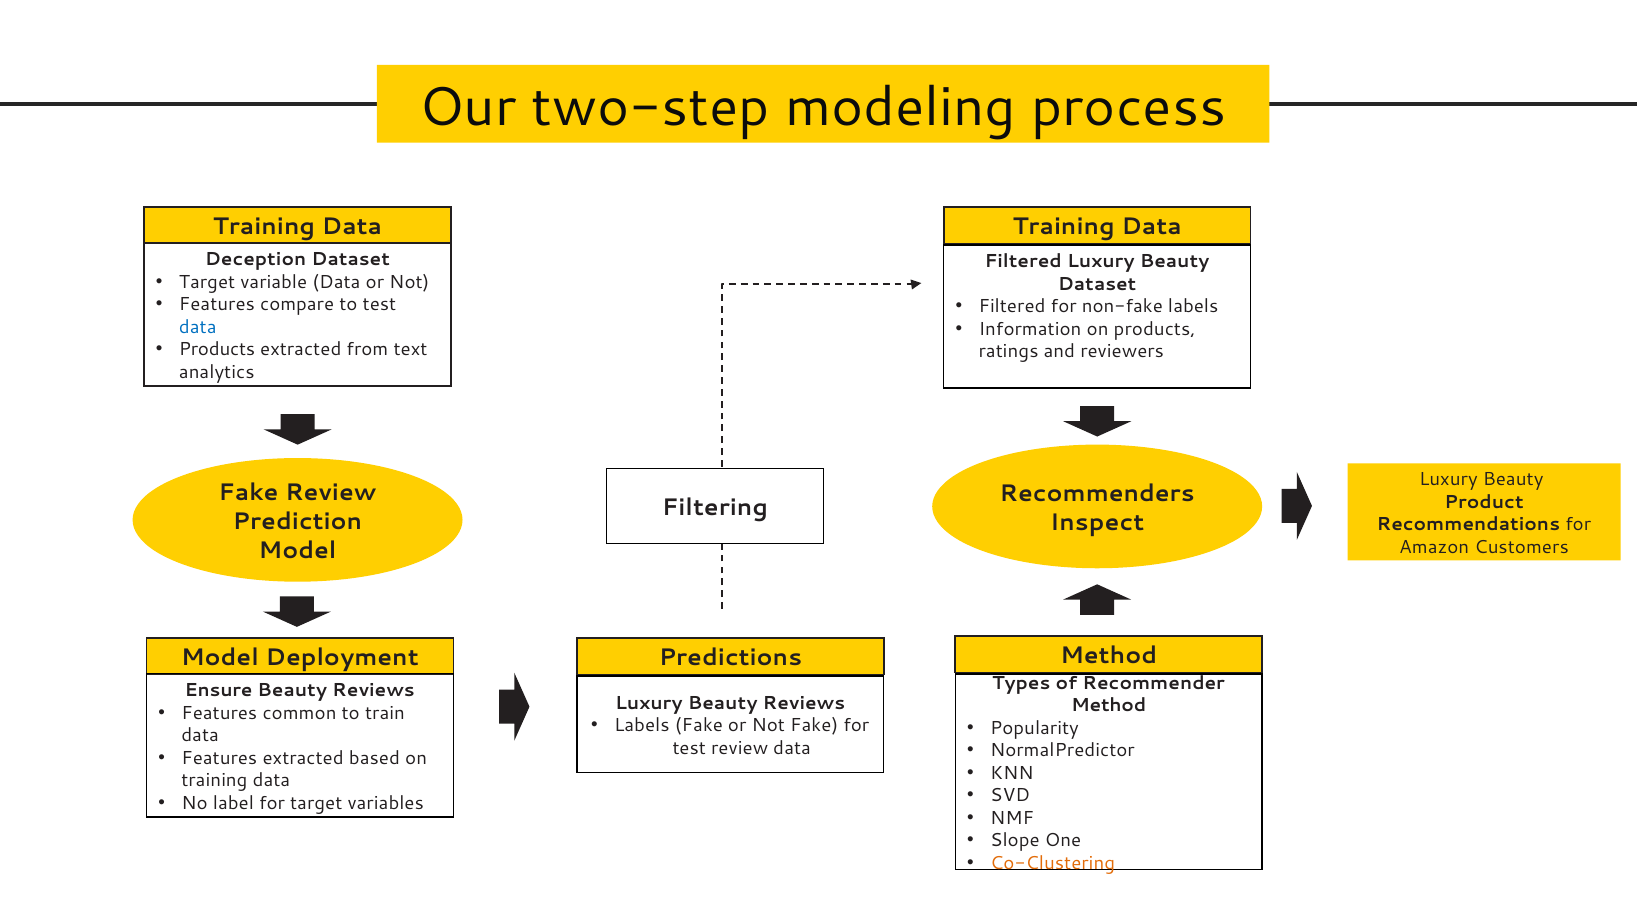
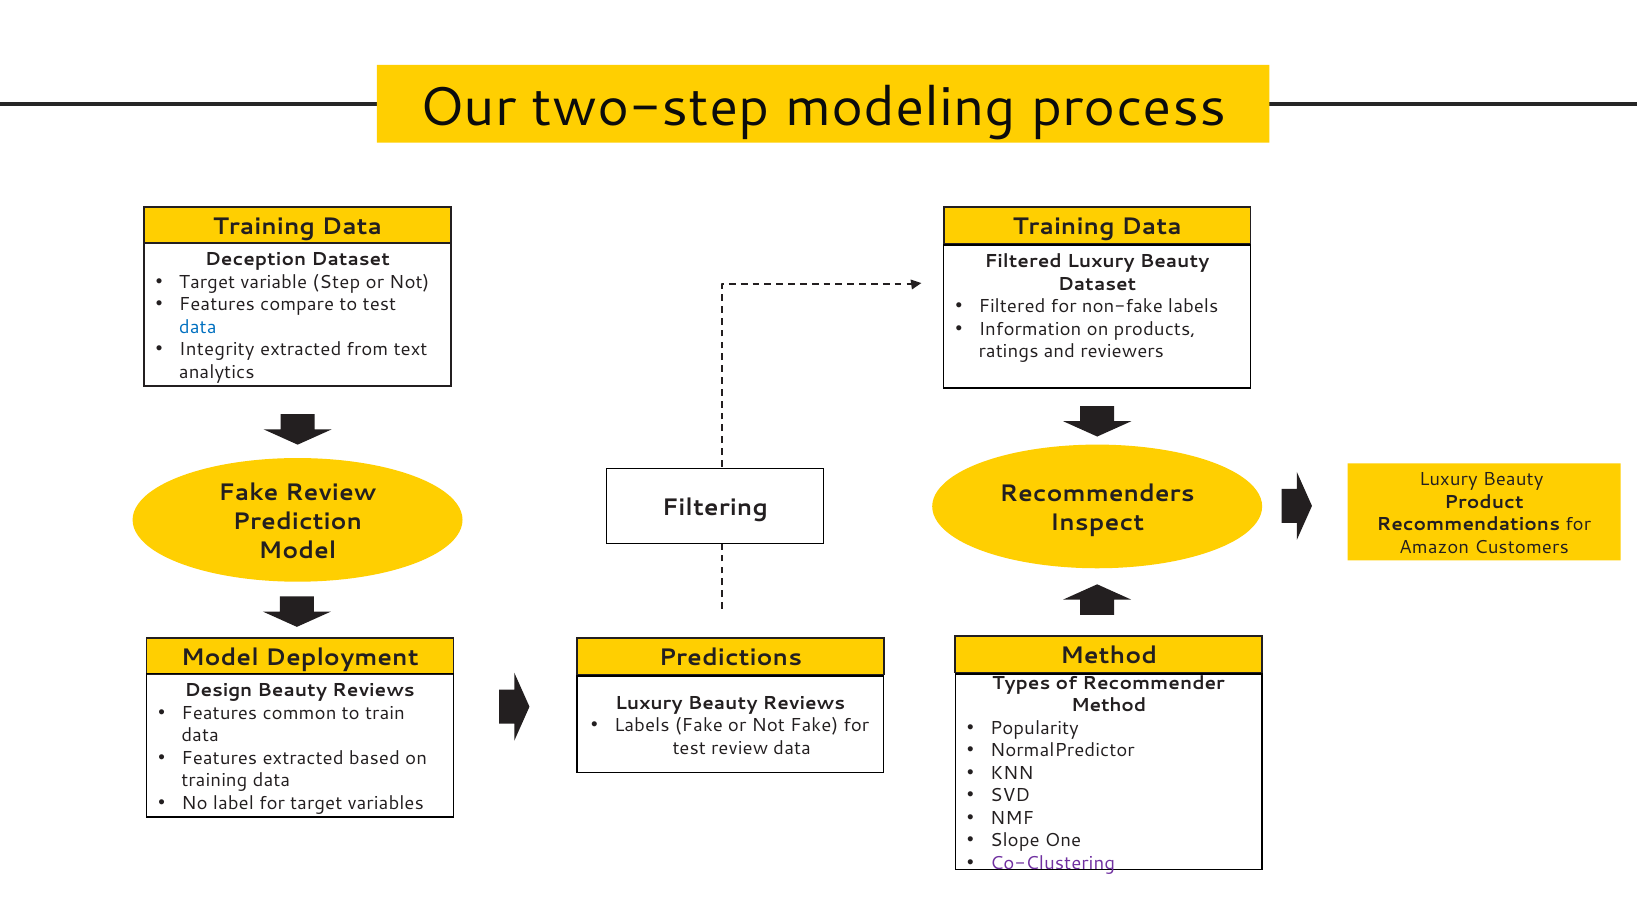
variable Data: Data -> Step (336, 282)
Products: Products -> Integrity (217, 349)
Ensure: Ensure -> Design (219, 690)
Co-Clustering colour: orange -> purple (1053, 863)
